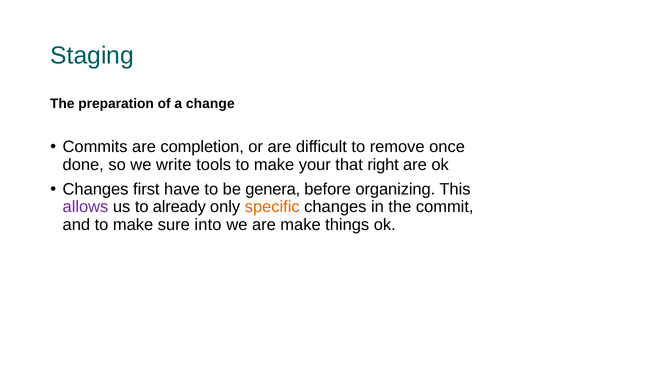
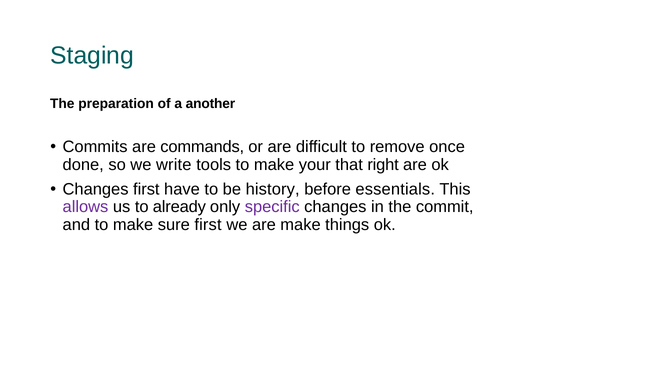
change: change -> another (210, 104)
completion: completion -> commands (202, 147)
genera: genera -> history (273, 189)
organizing: organizing -> essentials (395, 189)
specific colour: orange -> purple (272, 207)
sure into: into -> first (208, 225)
